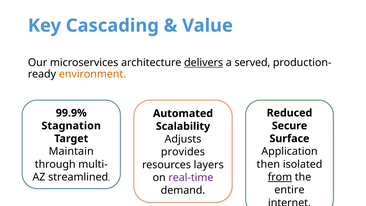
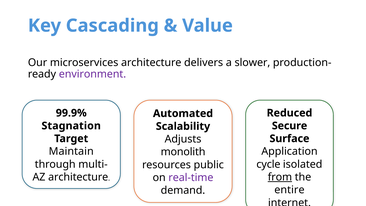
delivers underline: present -> none (204, 63)
served: served -> slower (252, 63)
environment colour: orange -> purple (92, 74)
provides: provides -> monolith (183, 152)
then: then -> cycle (268, 164)
layers: layers -> public (209, 165)
streamlined: streamlined -> architecture (78, 177)
